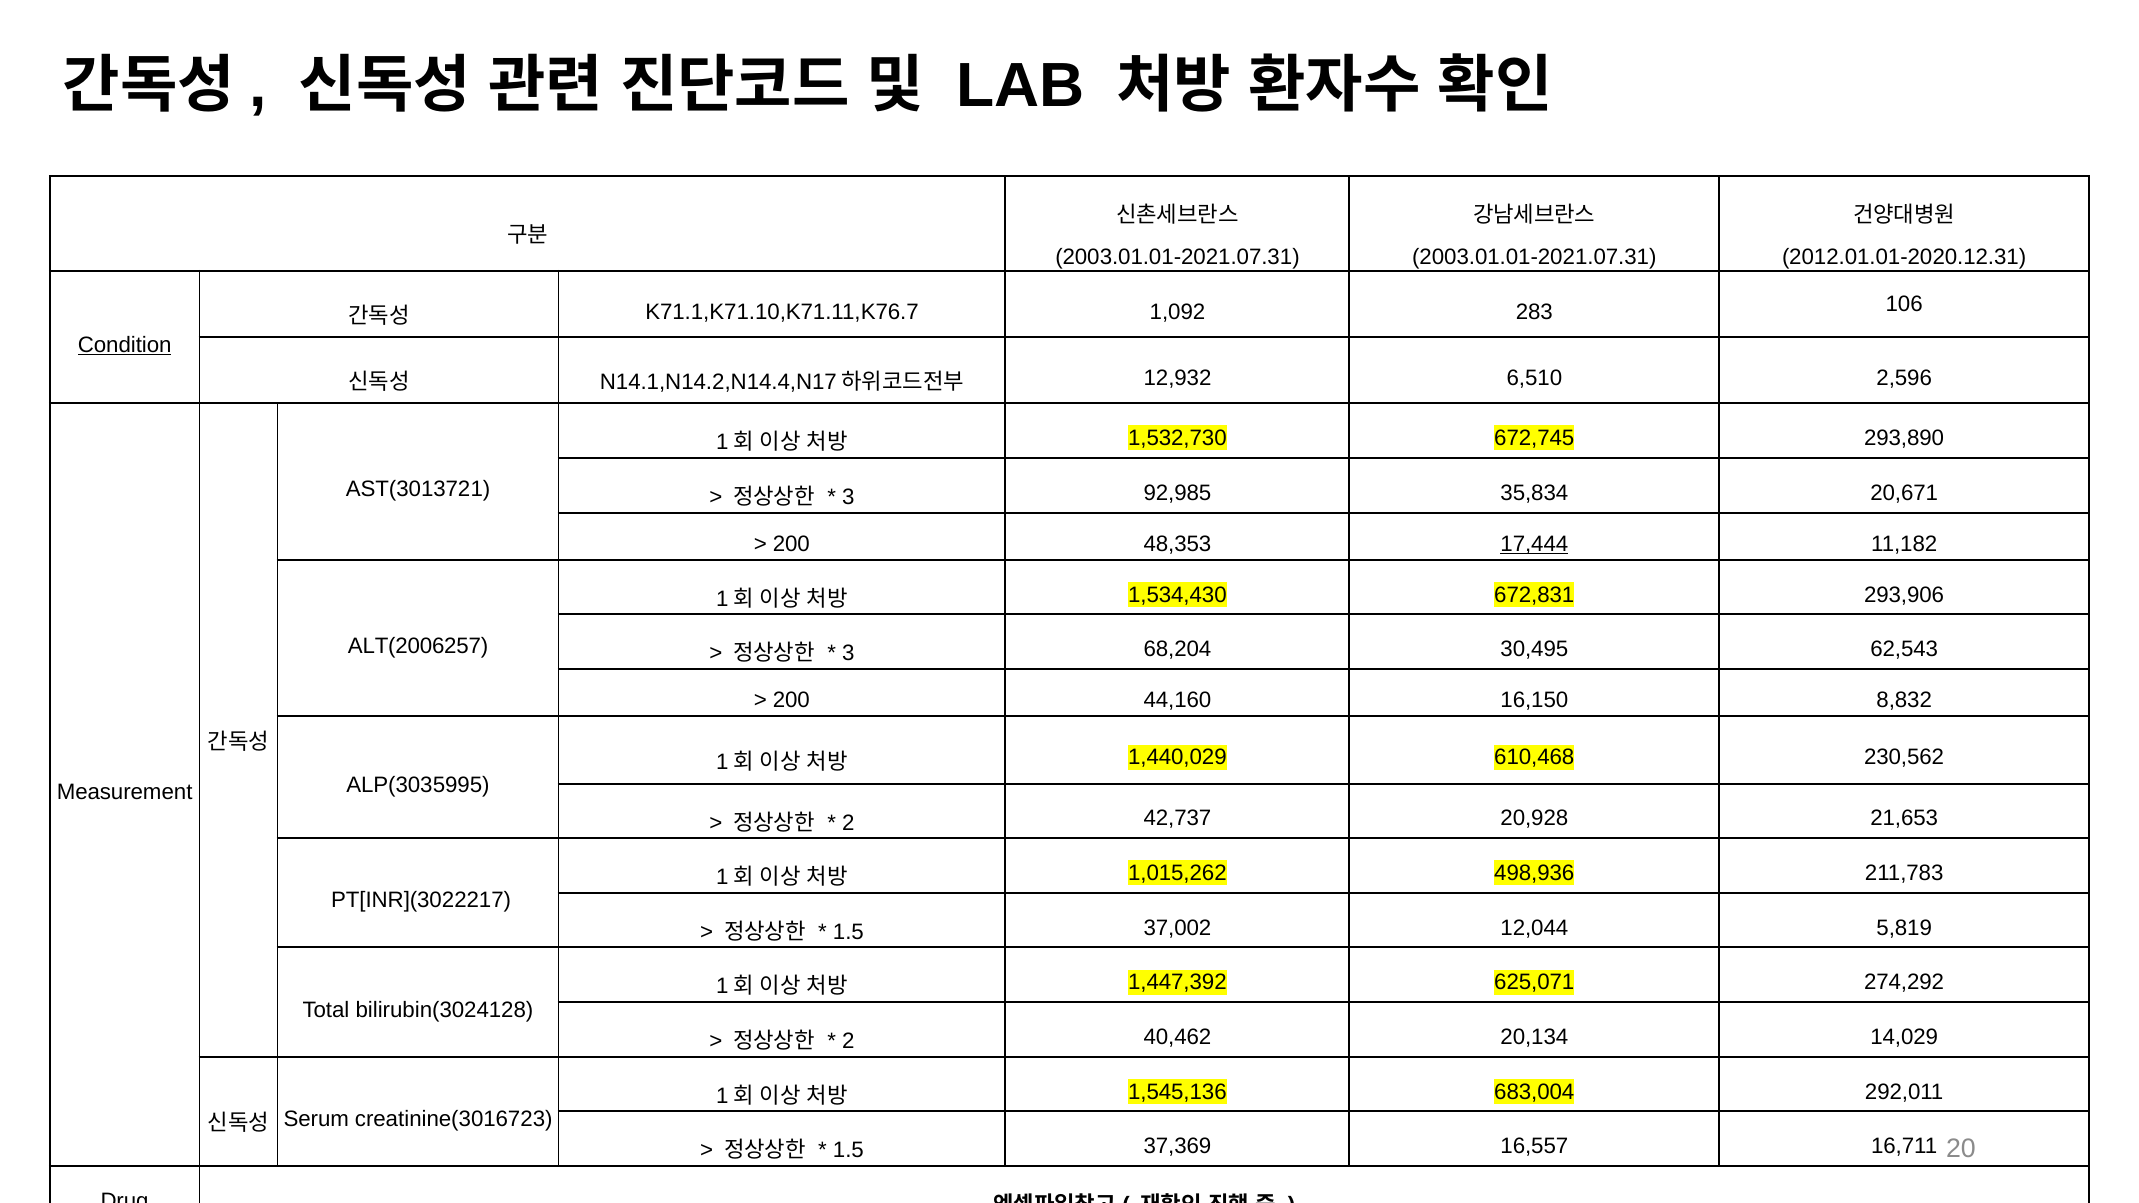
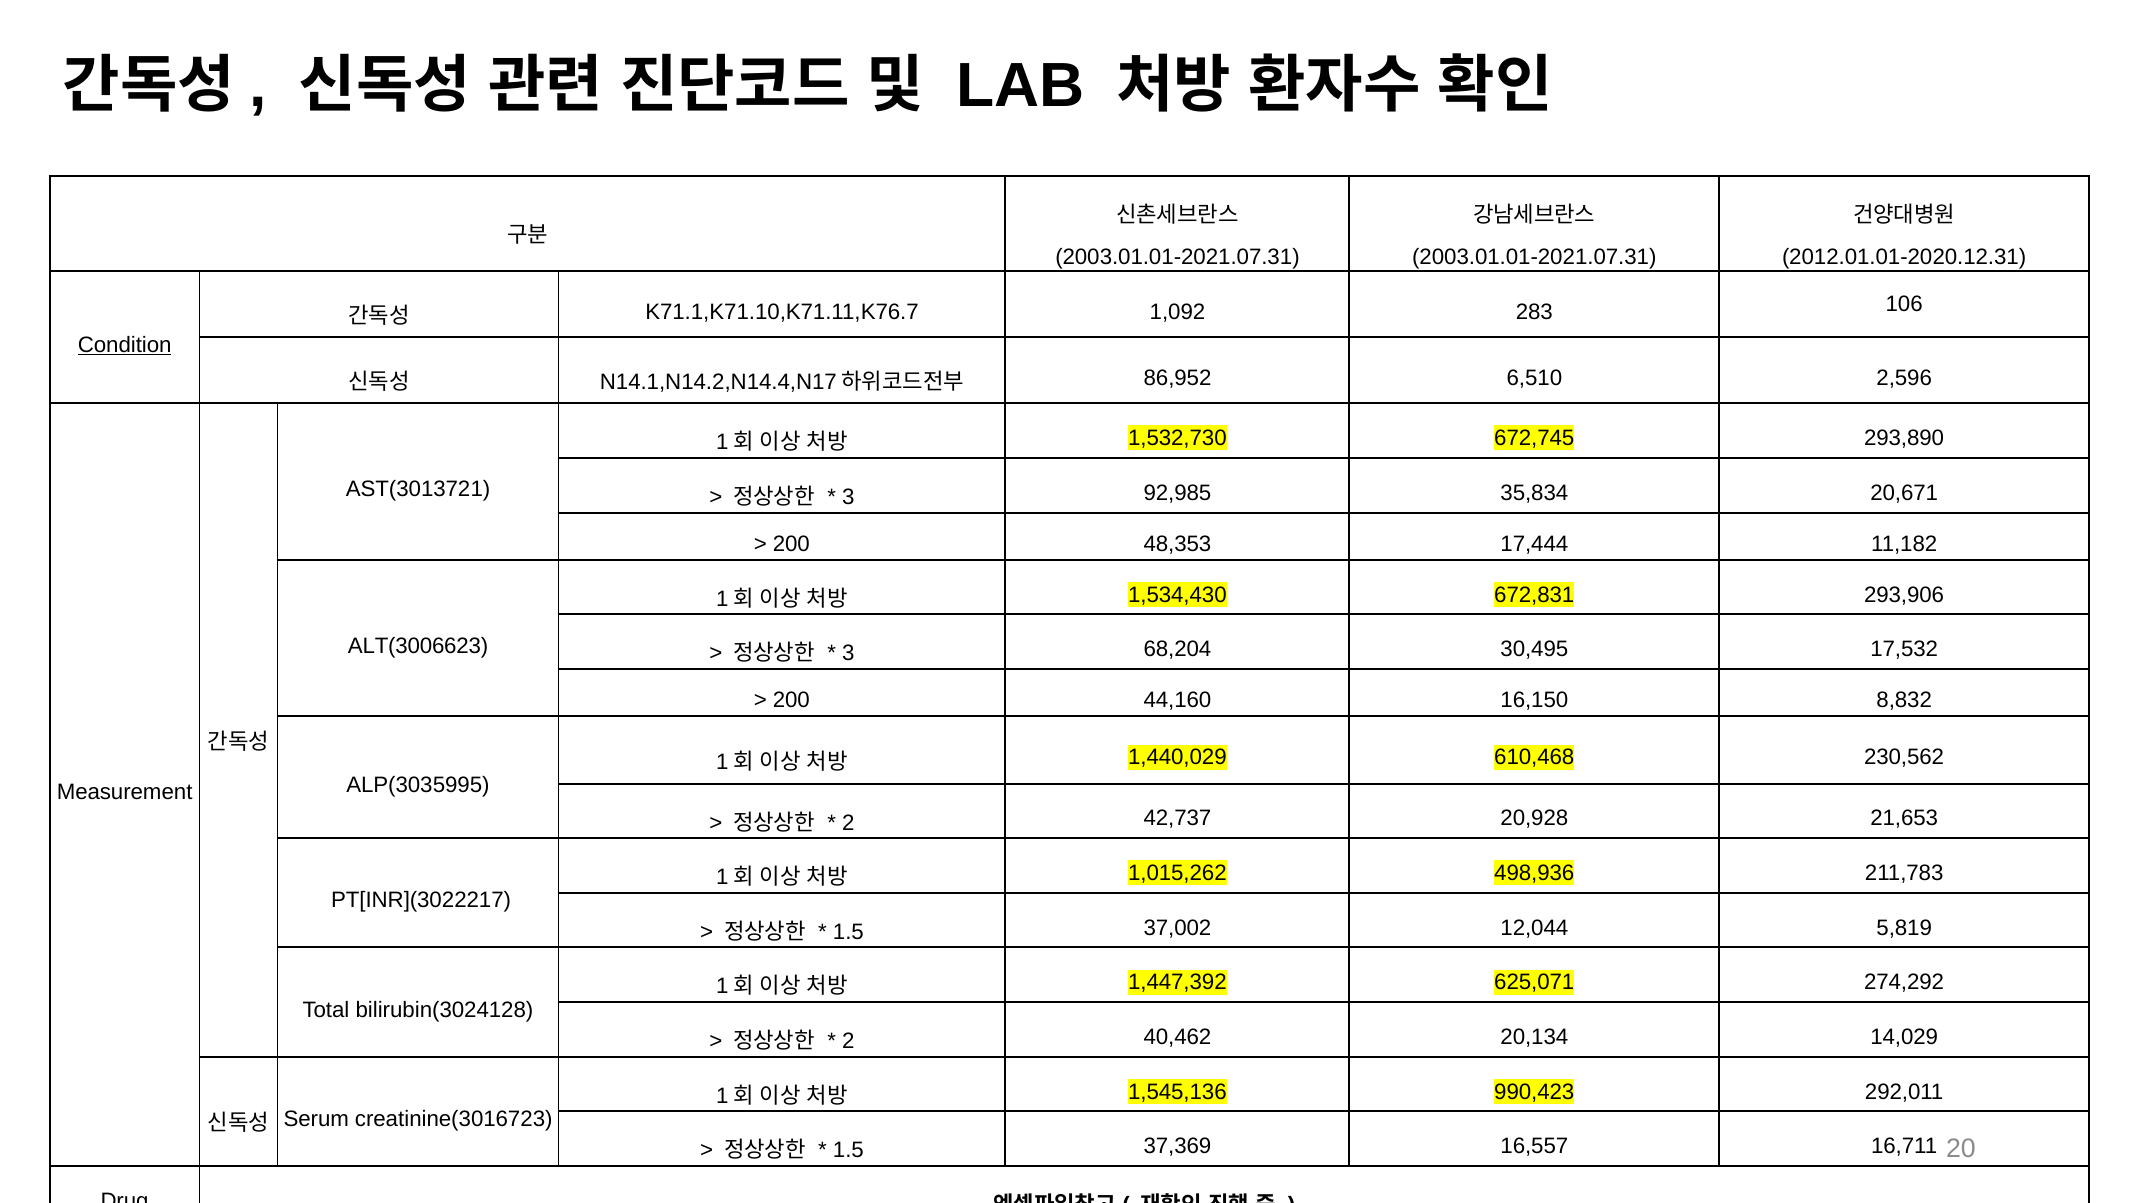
12,932: 12,932 -> 86,952 (1178, 378)
17,444 underline: present -> none (1534, 544)
ALT(2006257: ALT(2006257 -> ALT(3006623 (418, 646)
62,543: 62,543 -> 17,532 (1904, 649)
683,004: 683,004 -> 990,423 (1534, 1092)
